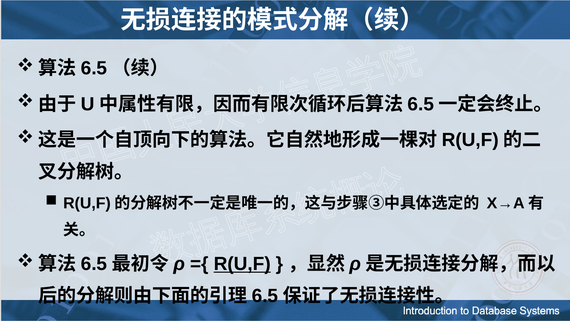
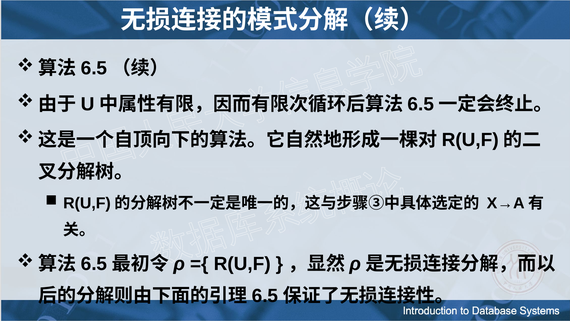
R(U,F underline: present -> none (242, 264)
